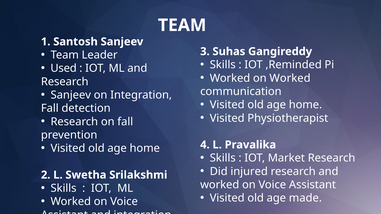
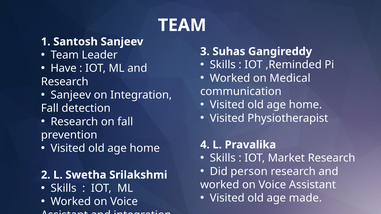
Used: Used -> Have (64, 68)
on Worked: Worked -> Medical (290, 78)
injured: injured -> person (249, 172)
